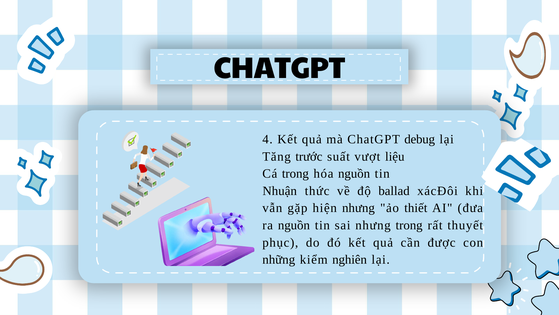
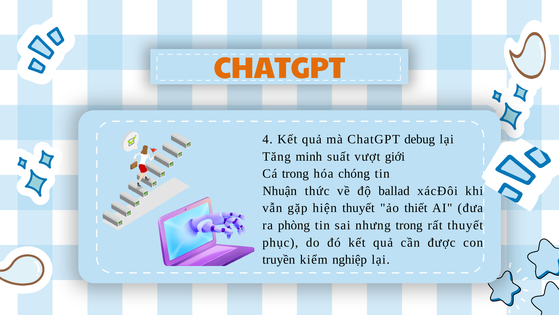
CHATGPT colour: black -> orange (280, 68)
trước: trước -> minh (309, 156)
liệu: liệu -> giới (395, 156)
hóa nguồn: nguồn -> chóng (354, 173)
hiện nhưng: nhưng -> thuyết (358, 208)
ra nguồn: nguồn -> phòng (294, 225)
những: những -> truyền (279, 259)
nghiên: nghiên -> nghiệp (350, 259)
